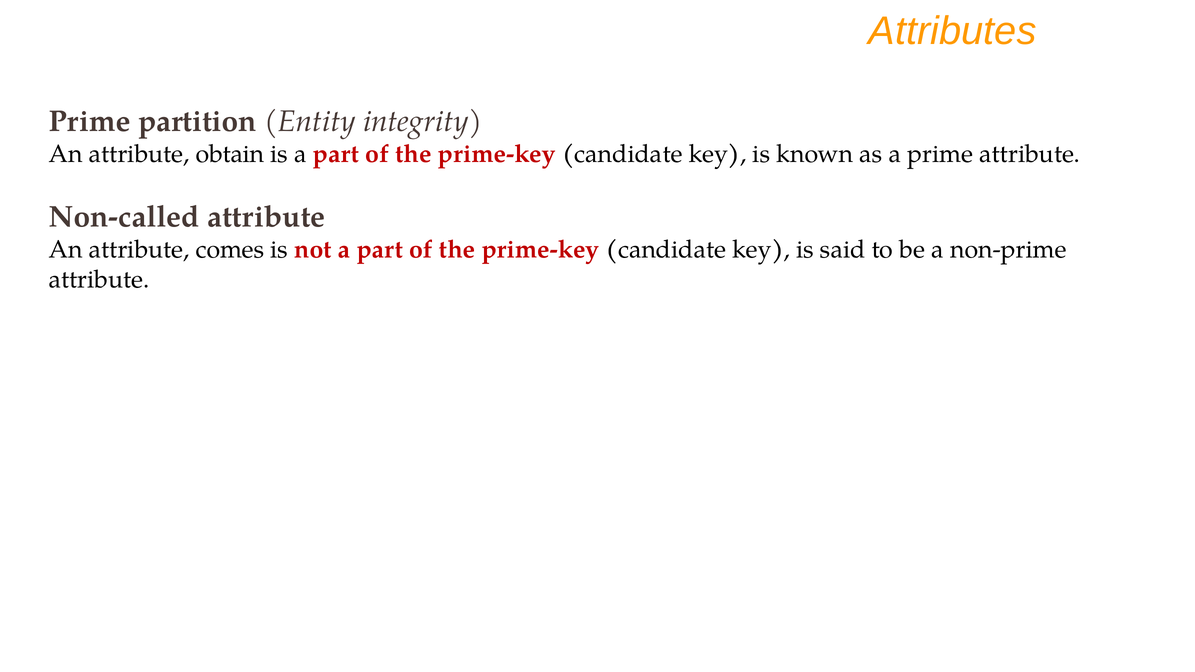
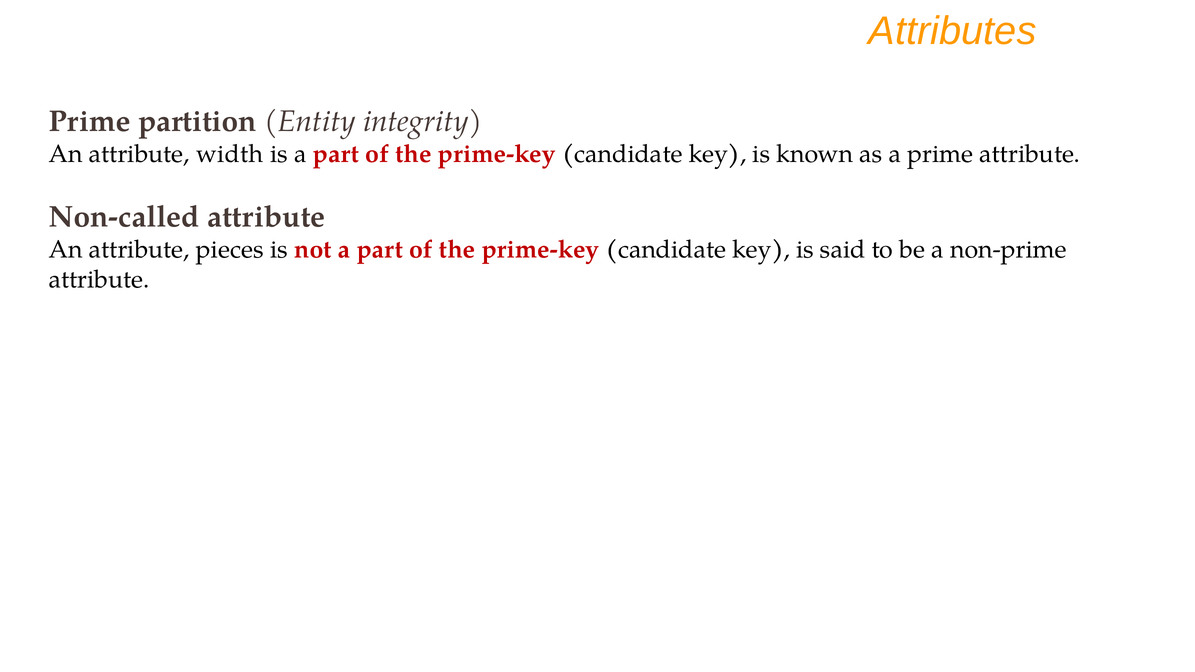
obtain: obtain -> width (230, 154)
comes: comes -> pieces (230, 250)
